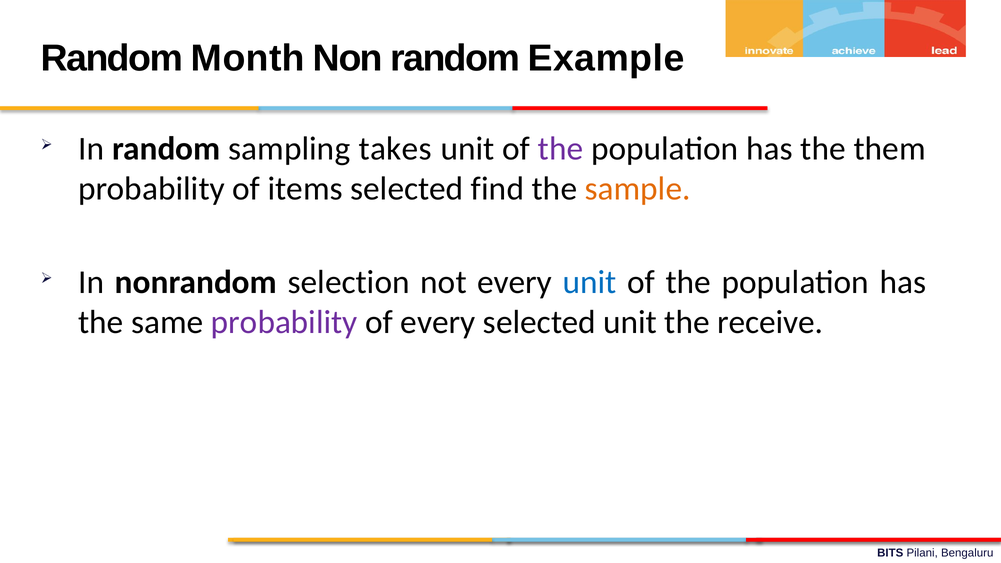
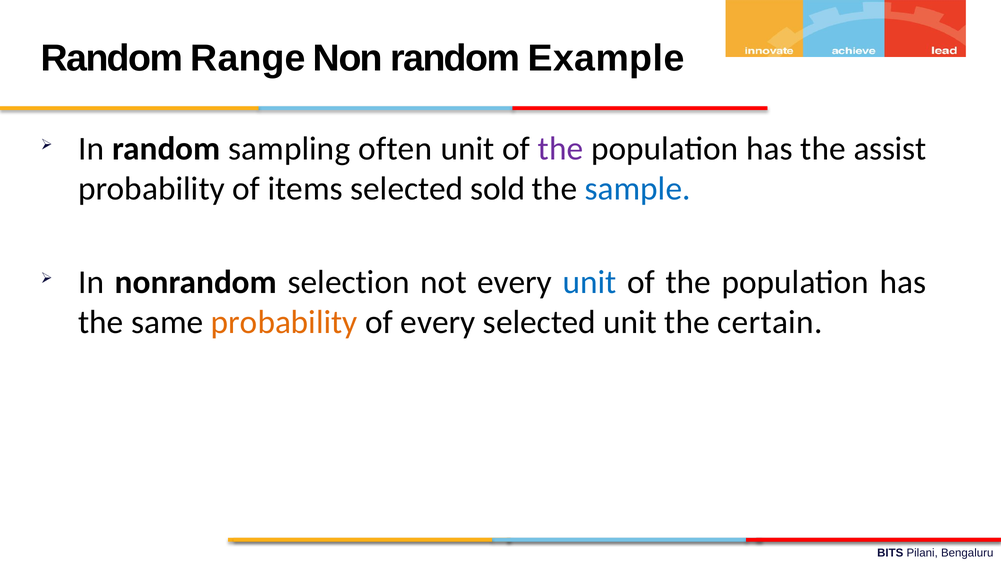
Month: Month -> Range (248, 58)
takes: takes -> often (395, 149)
them: them -> assist (890, 149)
find: find -> sold (498, 189)
sample colour: orange -> blue (638, 189)
probability colour: purple -> orange (284, 322)
receive: receive -> certain (770, 322)
